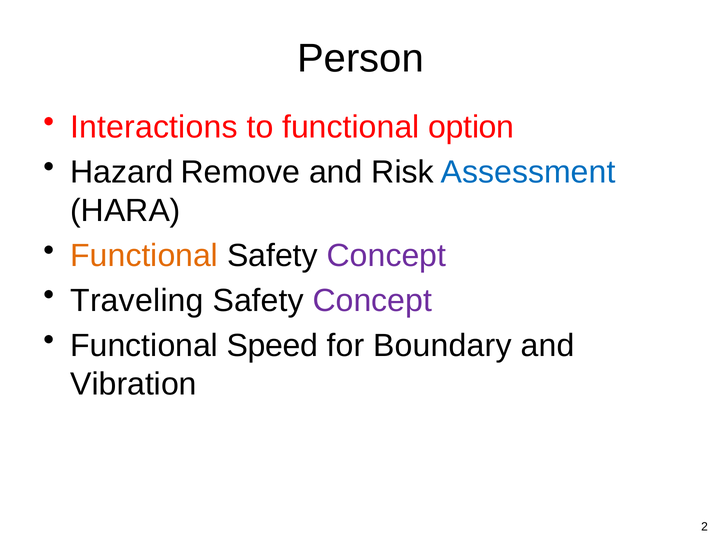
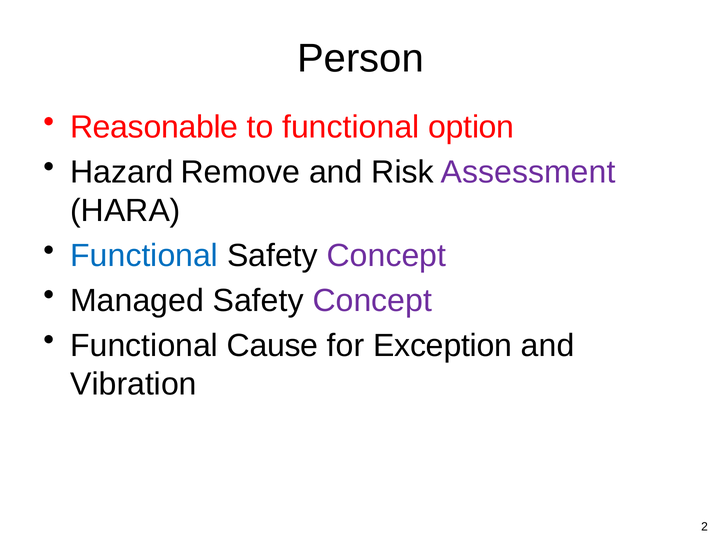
Interactions: Interactions -> Reasonable (154, 127)
Assessment colour: blue -> purple (528, 172)
Functional colour: orange -> blue (144, 256)
Traveling: Traveling -> Managed (137, 300)
Speed: Speed -> Cause (273, 345)
Boundary: Boundary -> Exception (443, 345)
